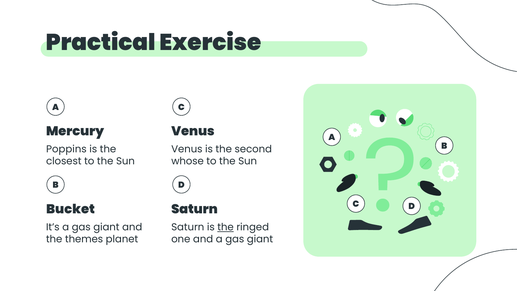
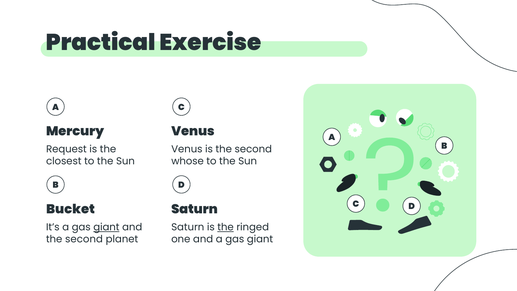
Poppins: Poppins -> Request (66, 149)
giant underline: none -> present (106, 227)
themes: themes -> second (84, 239)
